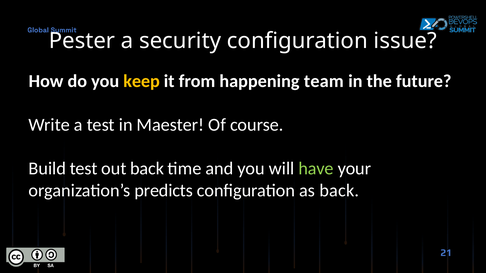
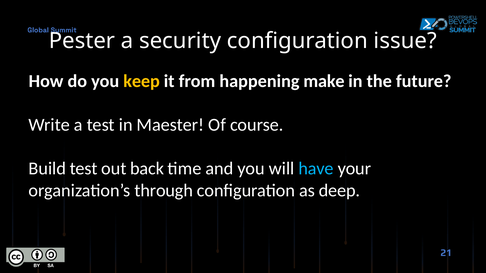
team: team -> make (324, 81)
have colour: light green -> light blue (316, 169)
predicts: predicts -> through (164, 191)
as back: back -> deep (339, 191)
